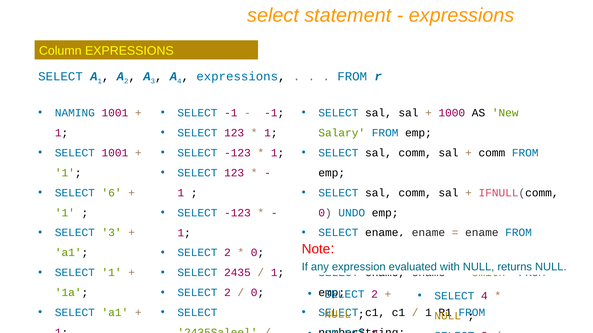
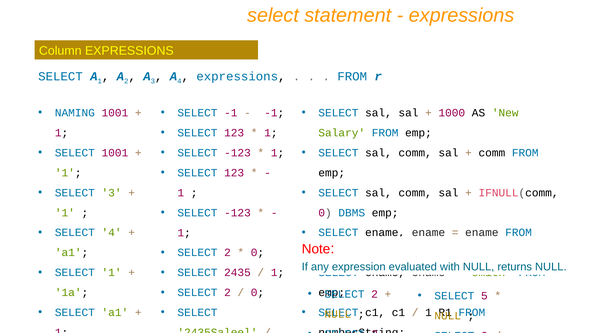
SELECT 6: 6 -> 3 (112, 193)
UNDO: UNDO -> DBMS (352, 213)
SELECT 3: 3 -> 4 (112, 233)
SELECT 4: 4 -> 5 (484, 296)
